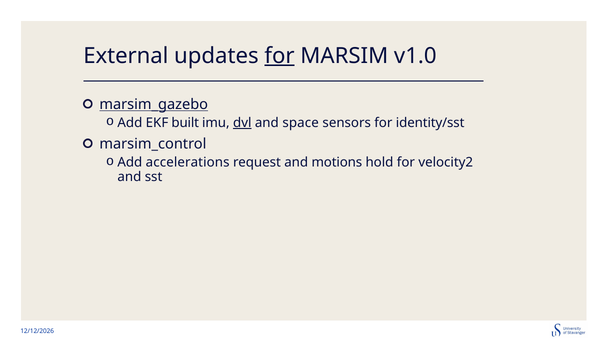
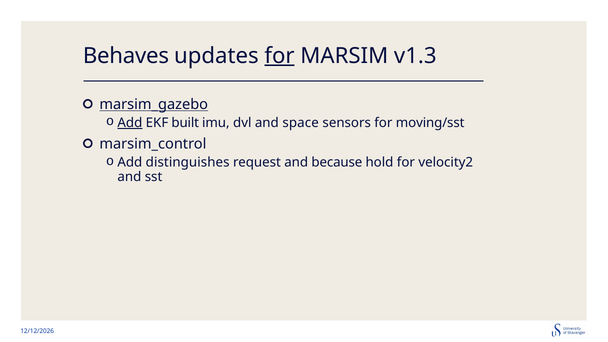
External: External -> Behaves (126, 56)
v1.0: v1.0 -> v1.3 (415, 56)
Add underline: none -> present (130, 123)
dvl underline: present -> none (242, 123)
identity/sst: identity/sst -> moving/sst (430, 123)
accelerations: accelerations -> distinguishes (188, 162)
motions: motions -> because (337, 162)
